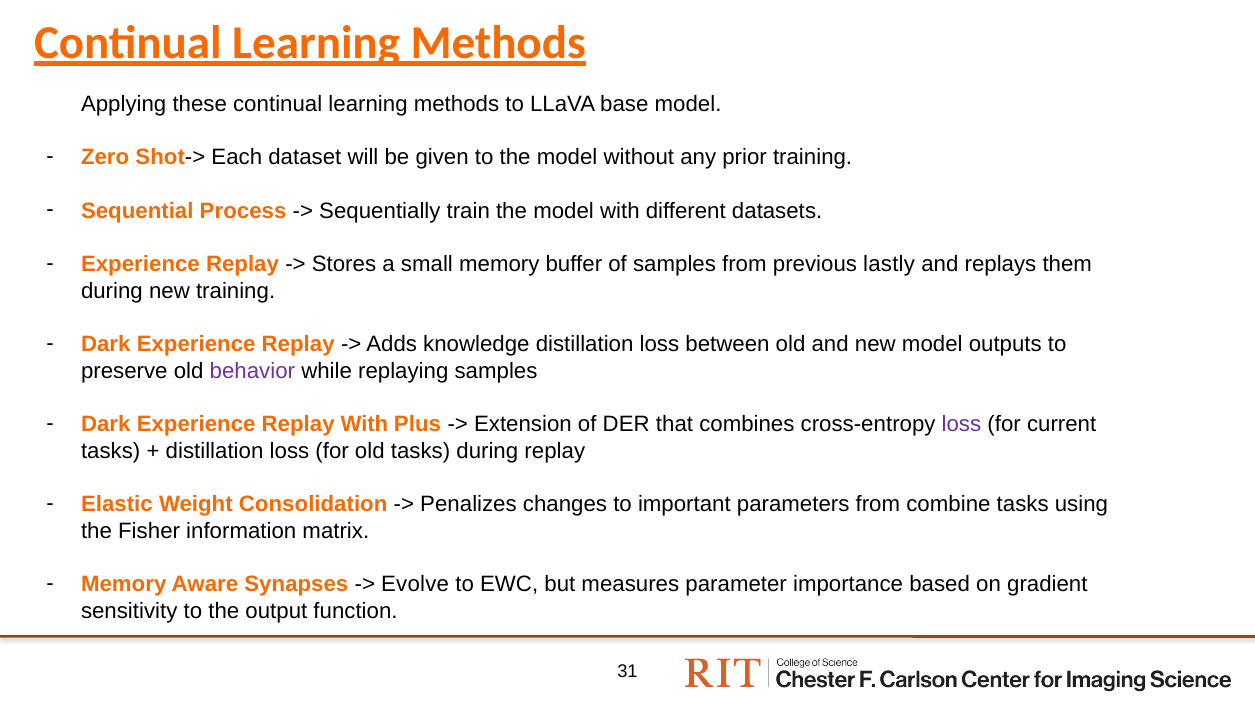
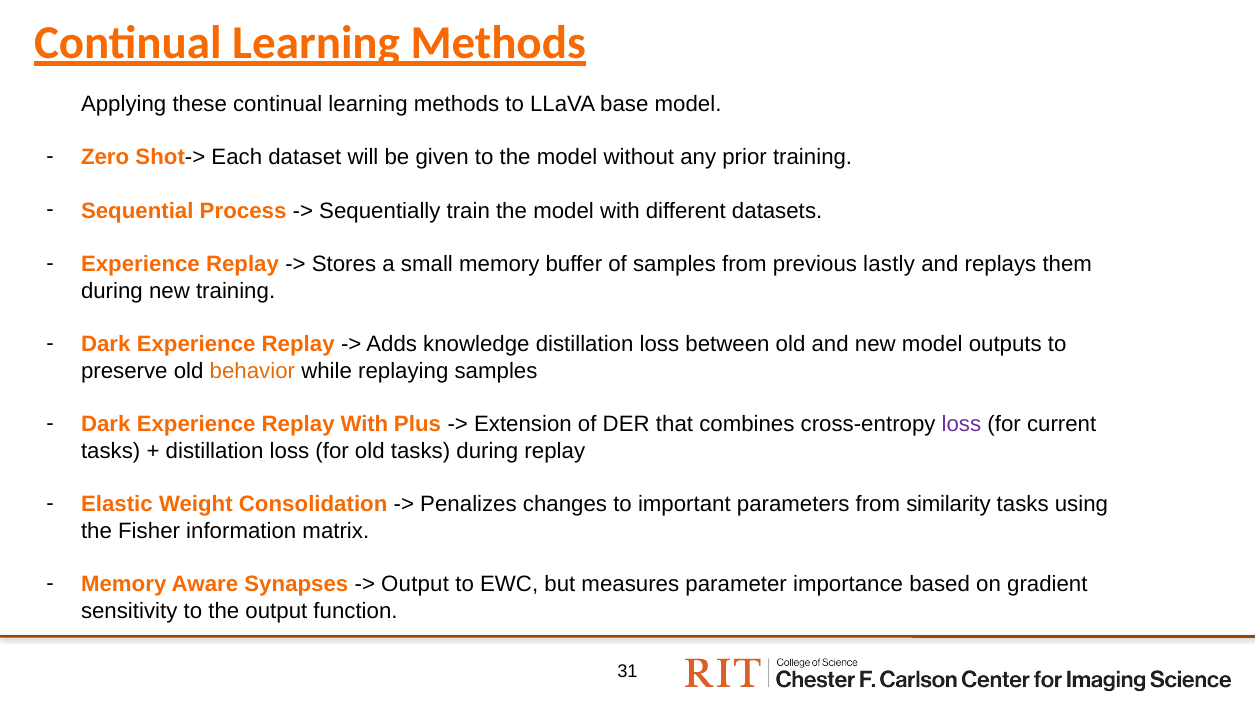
behavior colour: purple -> orange (252, 371)
combine: combine -> similarity (949, 504)
Evolve: Evolve -> Output (415, 584)
